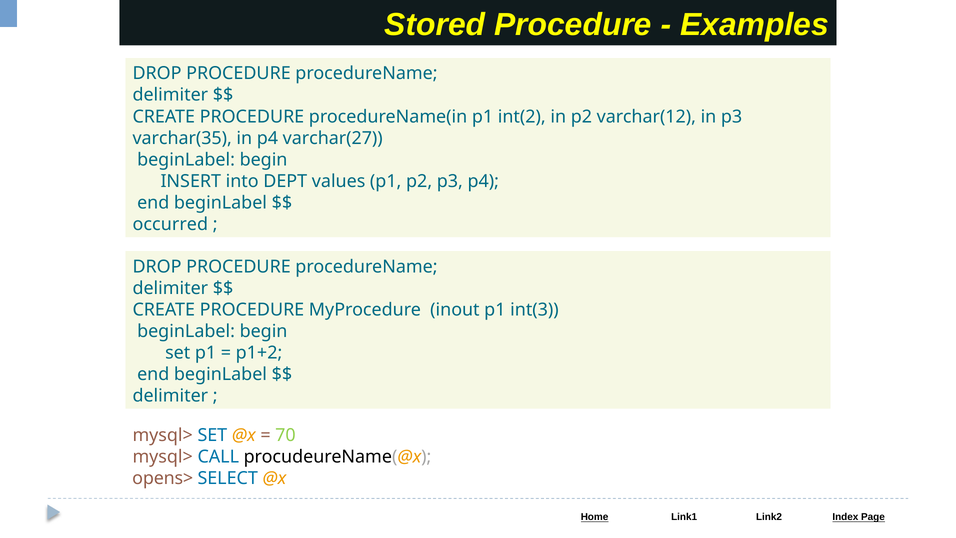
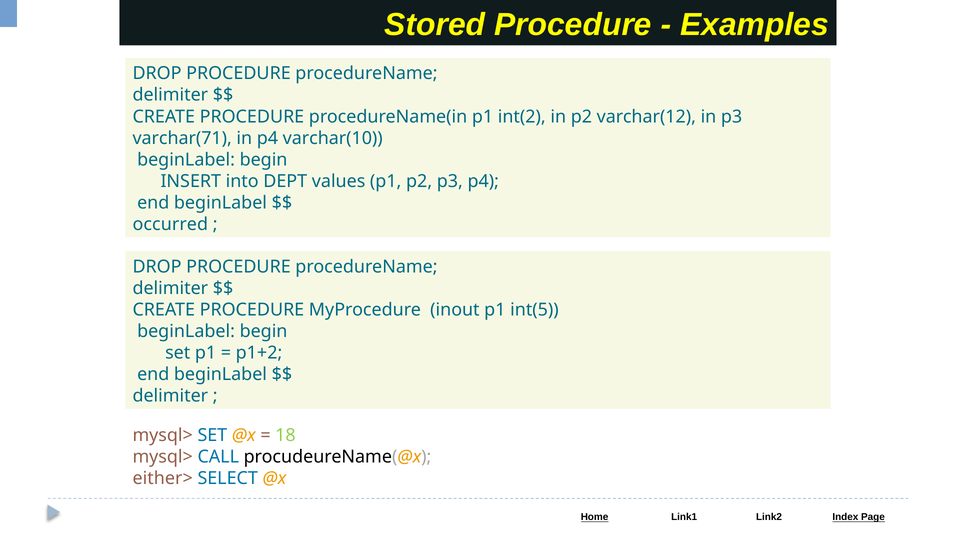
varchar(35: varchar(35 -> varchar(71 (182, 138)
varchar(27: varchar(27 -> varchar(10 (333, 138)
int(3: int(3 -> int(5 (534, 309)
70: 70 -> 18 (285, 435)
opens>: opens> -> either> (163, 478)
